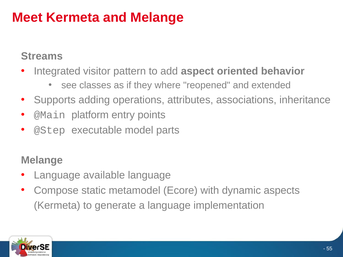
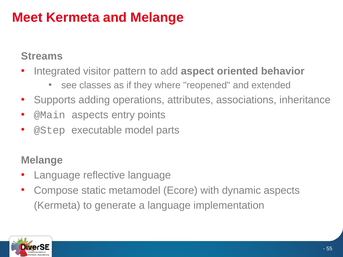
@Main platform: platform -> aspects (90, 115)
available: available -> reflective (104, 175)
